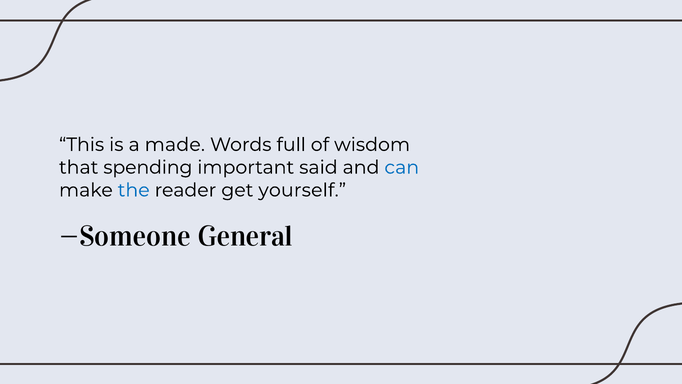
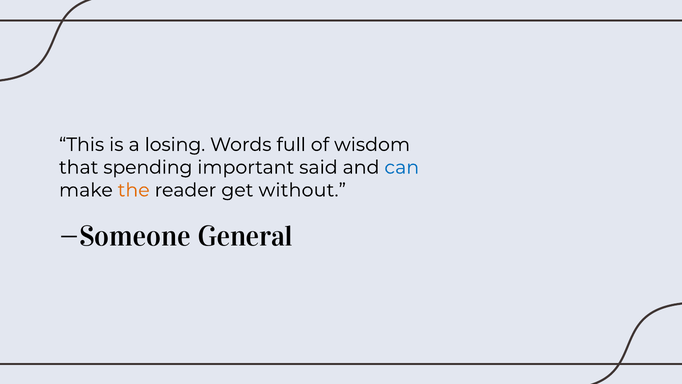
made: made -> losing (175, 145)
the colour: blue -> orange (134, 190)
yourself: yourself -> without (302, 190)
